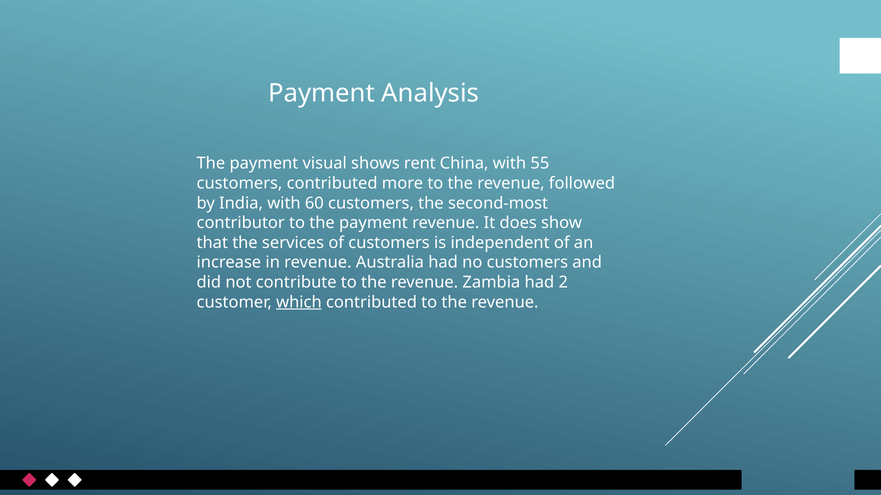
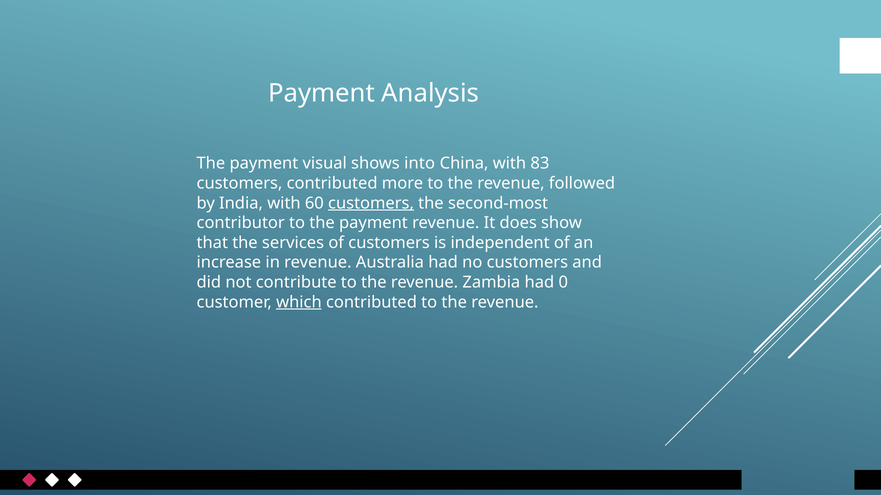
rent: rent -> into (420, 164)
55: 55 -> 83 (540, 164)
customers underline: none -> present (371, 203)
2: 2 -> 0 (563, 283)
